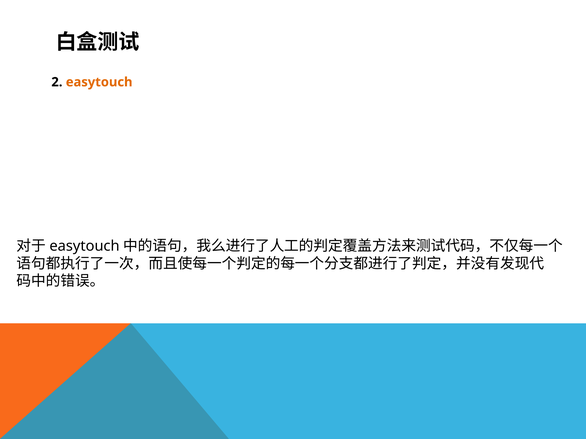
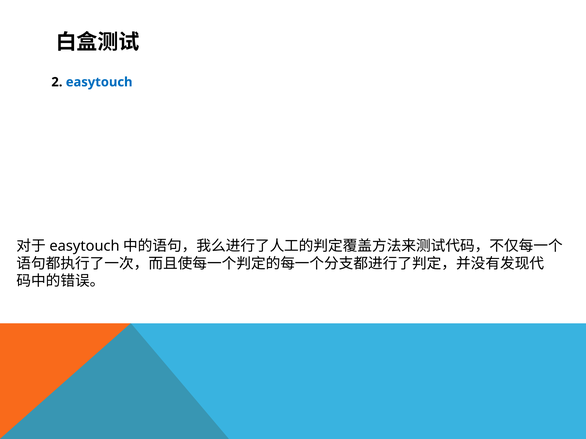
easytouch colour: orange -> blue (99, 82)
